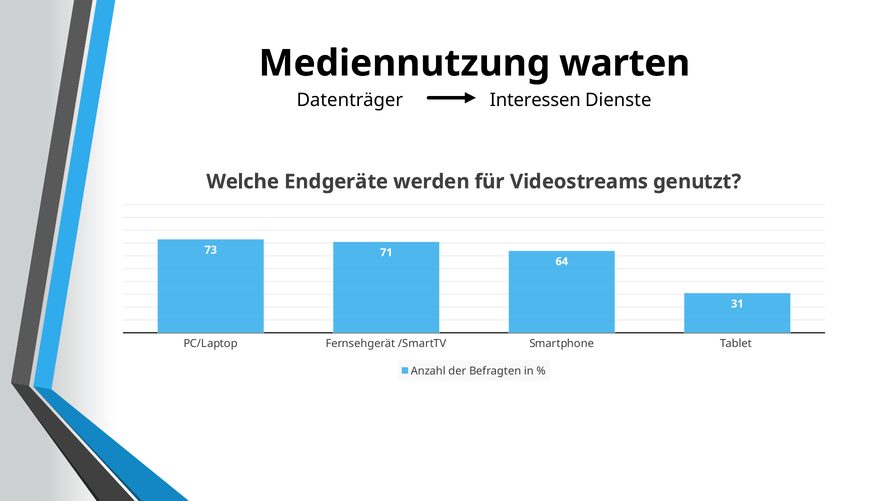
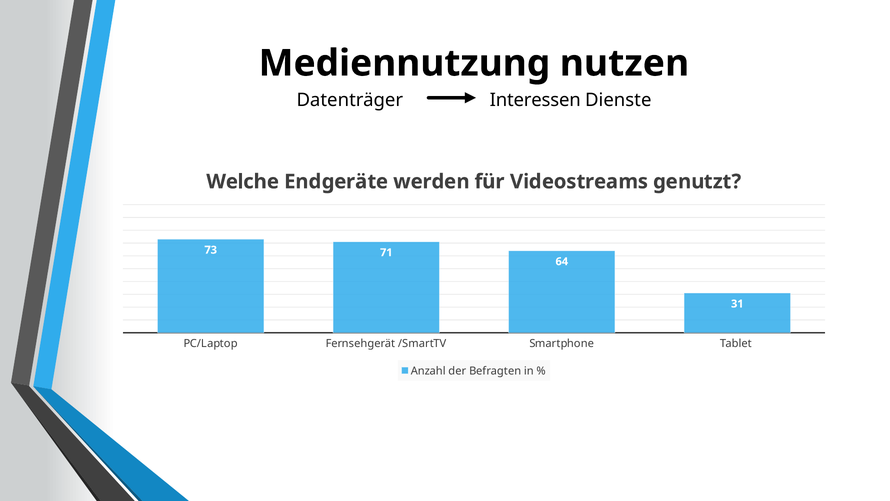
warten: warten -> nutzen (624, 63)
